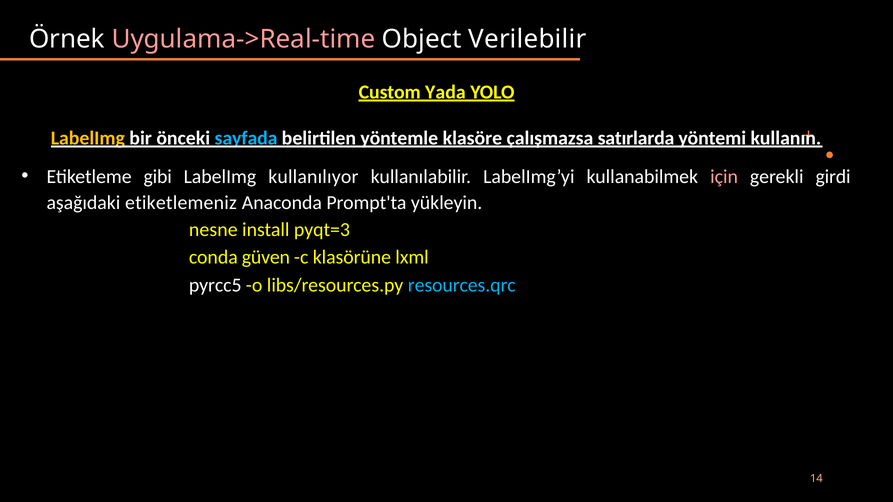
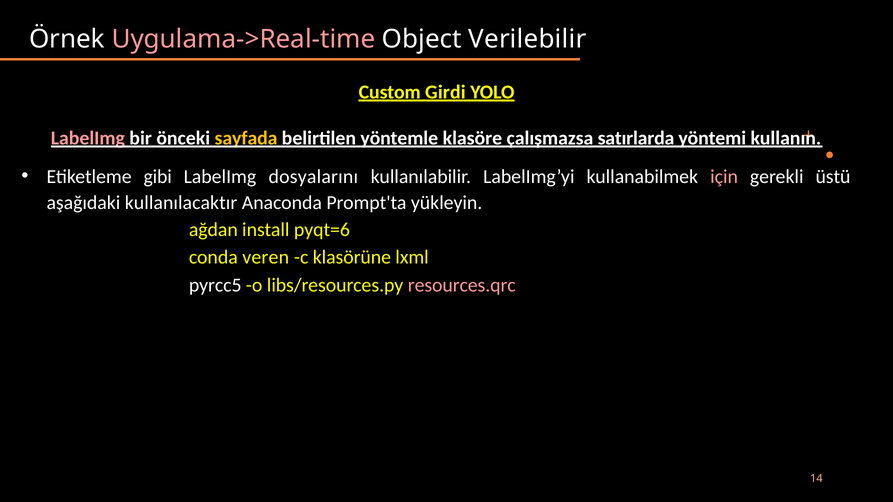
Yada: Yada -> Girdi (445, 92)
LabelImg colour: yellow -> pink (88, 138)
sayfada colour: light blue -> yellow (246, 138)
kullanılıyor: kullanılıyor -> dosyalarını (313, 177)
girdi: girdi -> üstü (833, 177)
etiketlemeniz: etiketlemeniz -> kullanılacaktır (181, 203)
nesne: nesne -> ağdan (213, 230)
pyqt=3: pyqt=3 -> pyqt=6 (322, 230)
güven: güven -> veren (266, 258)
resources.qrc colour: light blue -> pink (462, 285)
